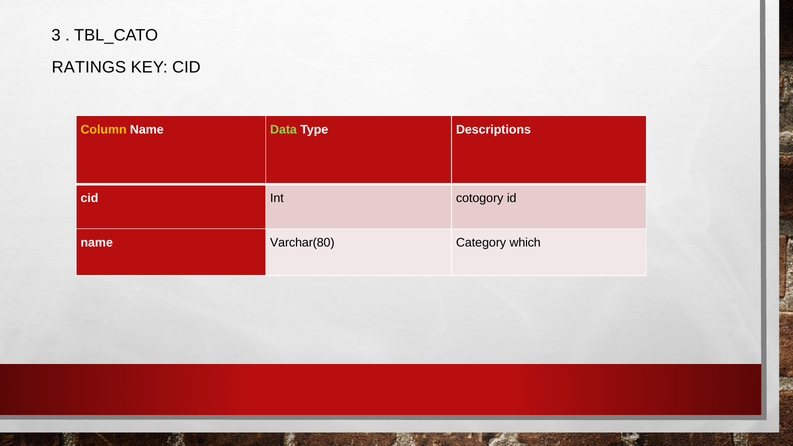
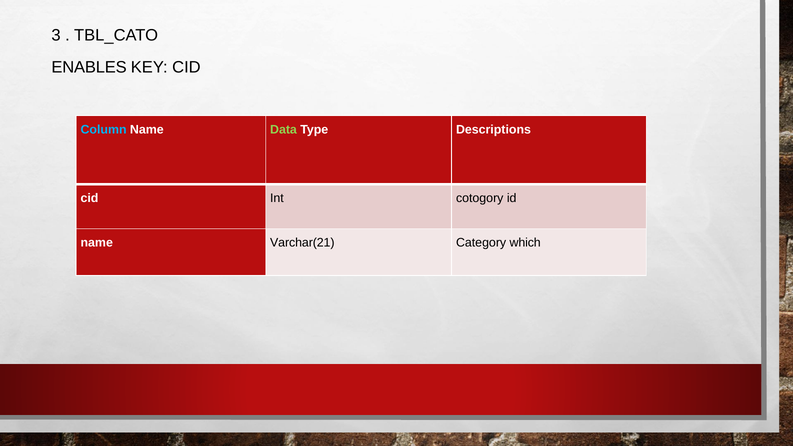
RATINGS: RATINGS -> ENABLES (89, 67)
Column colour: yellow -> light blue (104, 129)
Varchar(80: Varchar(80 -> Varchar(21 (302, 243)
